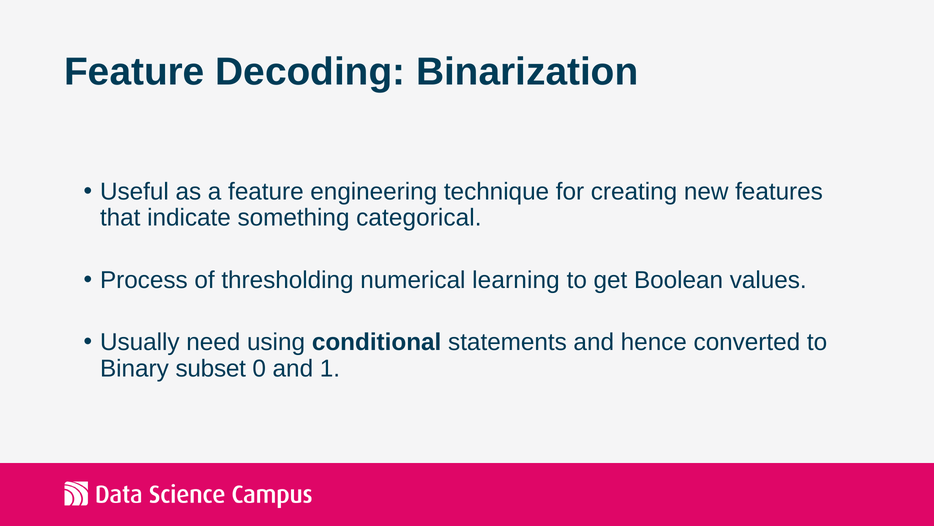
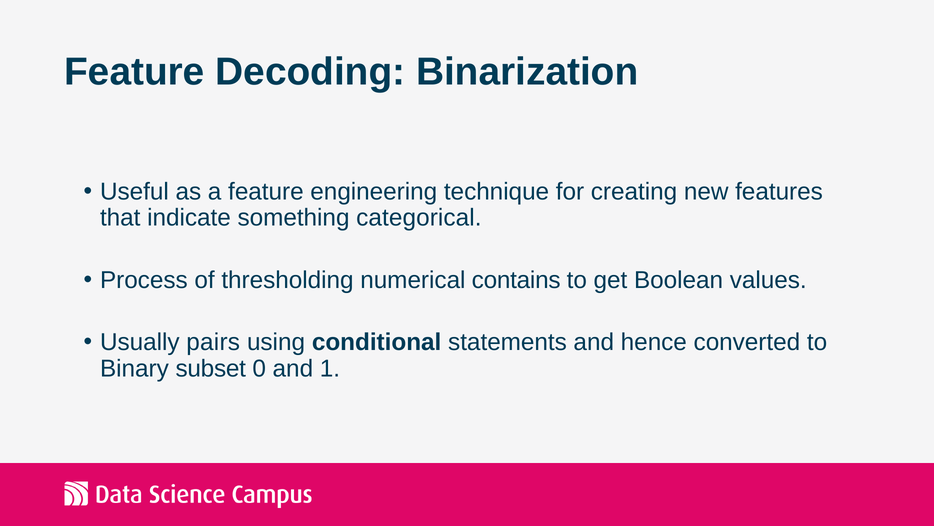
learning: learning -> contains (516, 280)
need: need -> pairs (213, 342)
